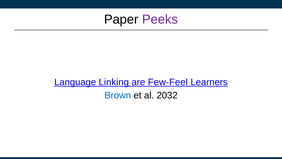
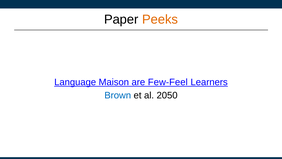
Peeks colour: purple -> orange (160, 19)
Linking: Linking -> Maison (114, 82)
2032: 2032 -> 2050 (167, 95)
